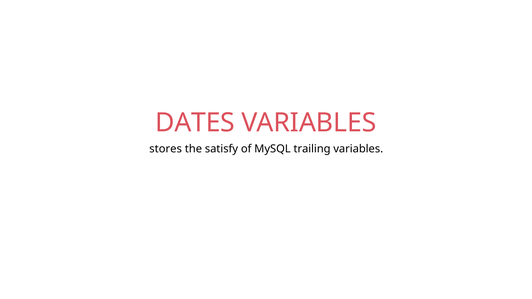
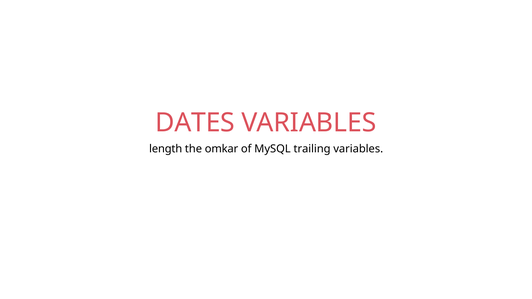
stores: stores -> length (166, 149)
satisfy: satisfy -> omkar (222, 149)
